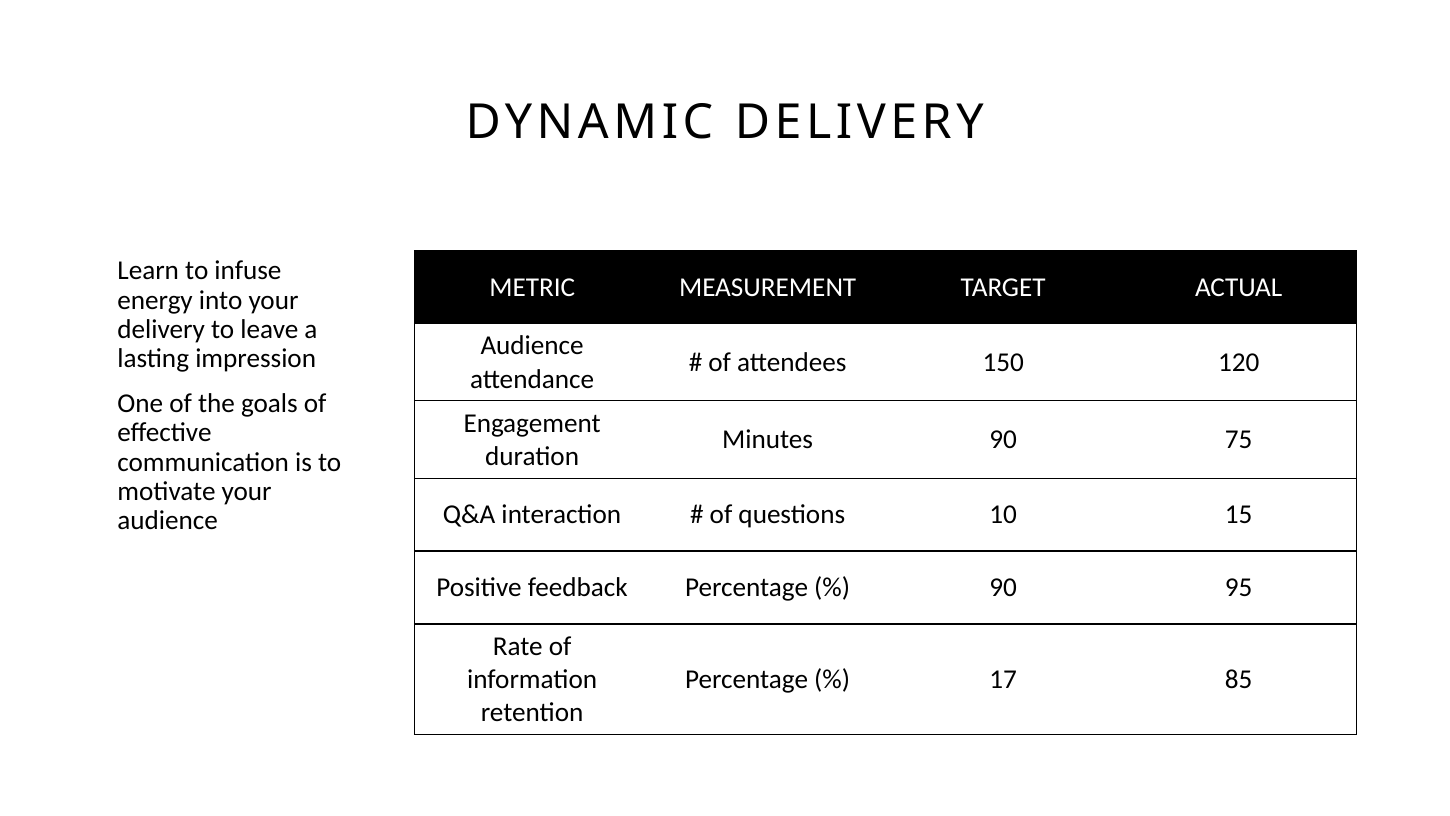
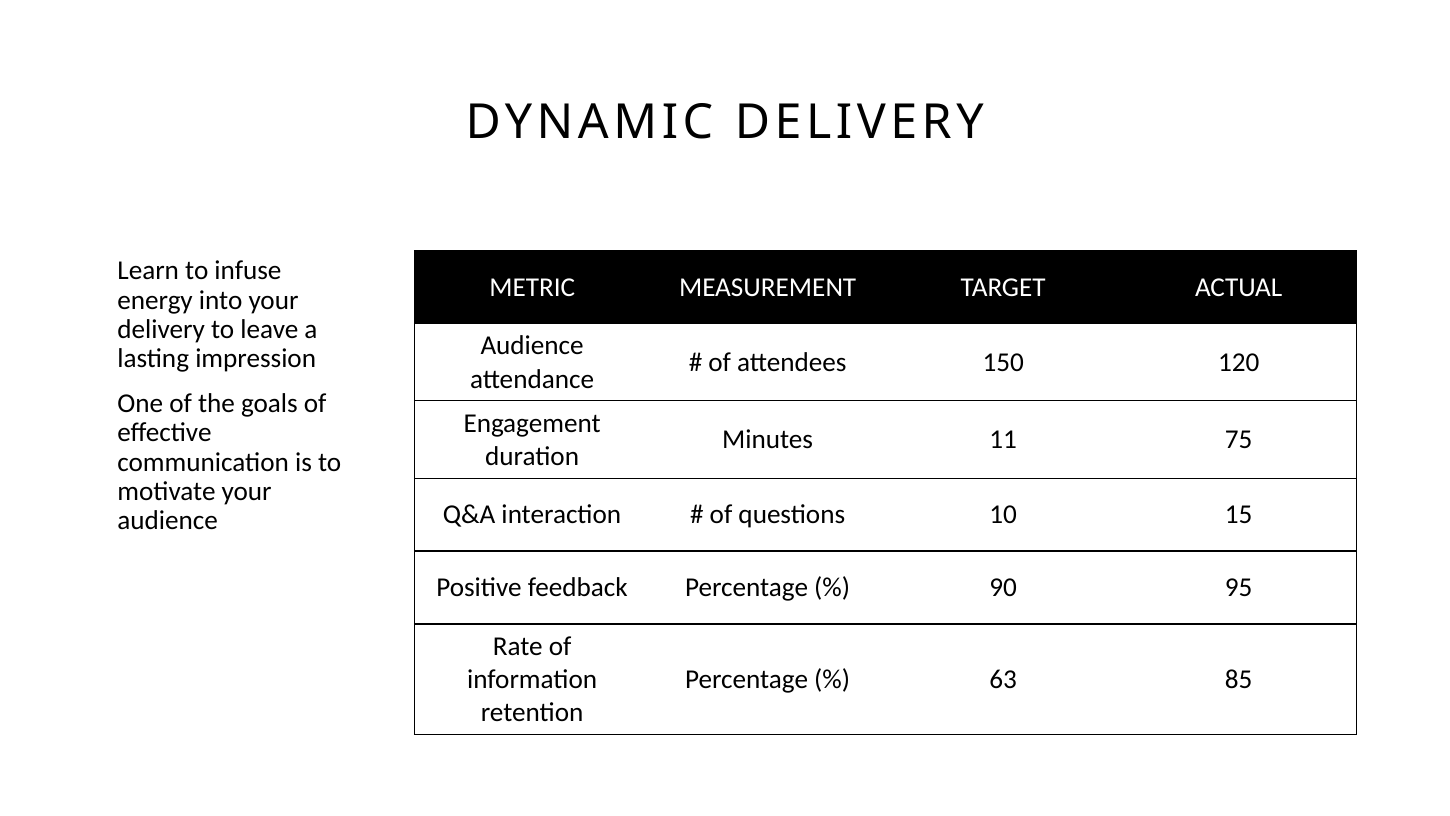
Minutes 90: 90 -> 11 (1003, 440)
17: 17 -> 63 (1003, 679)
